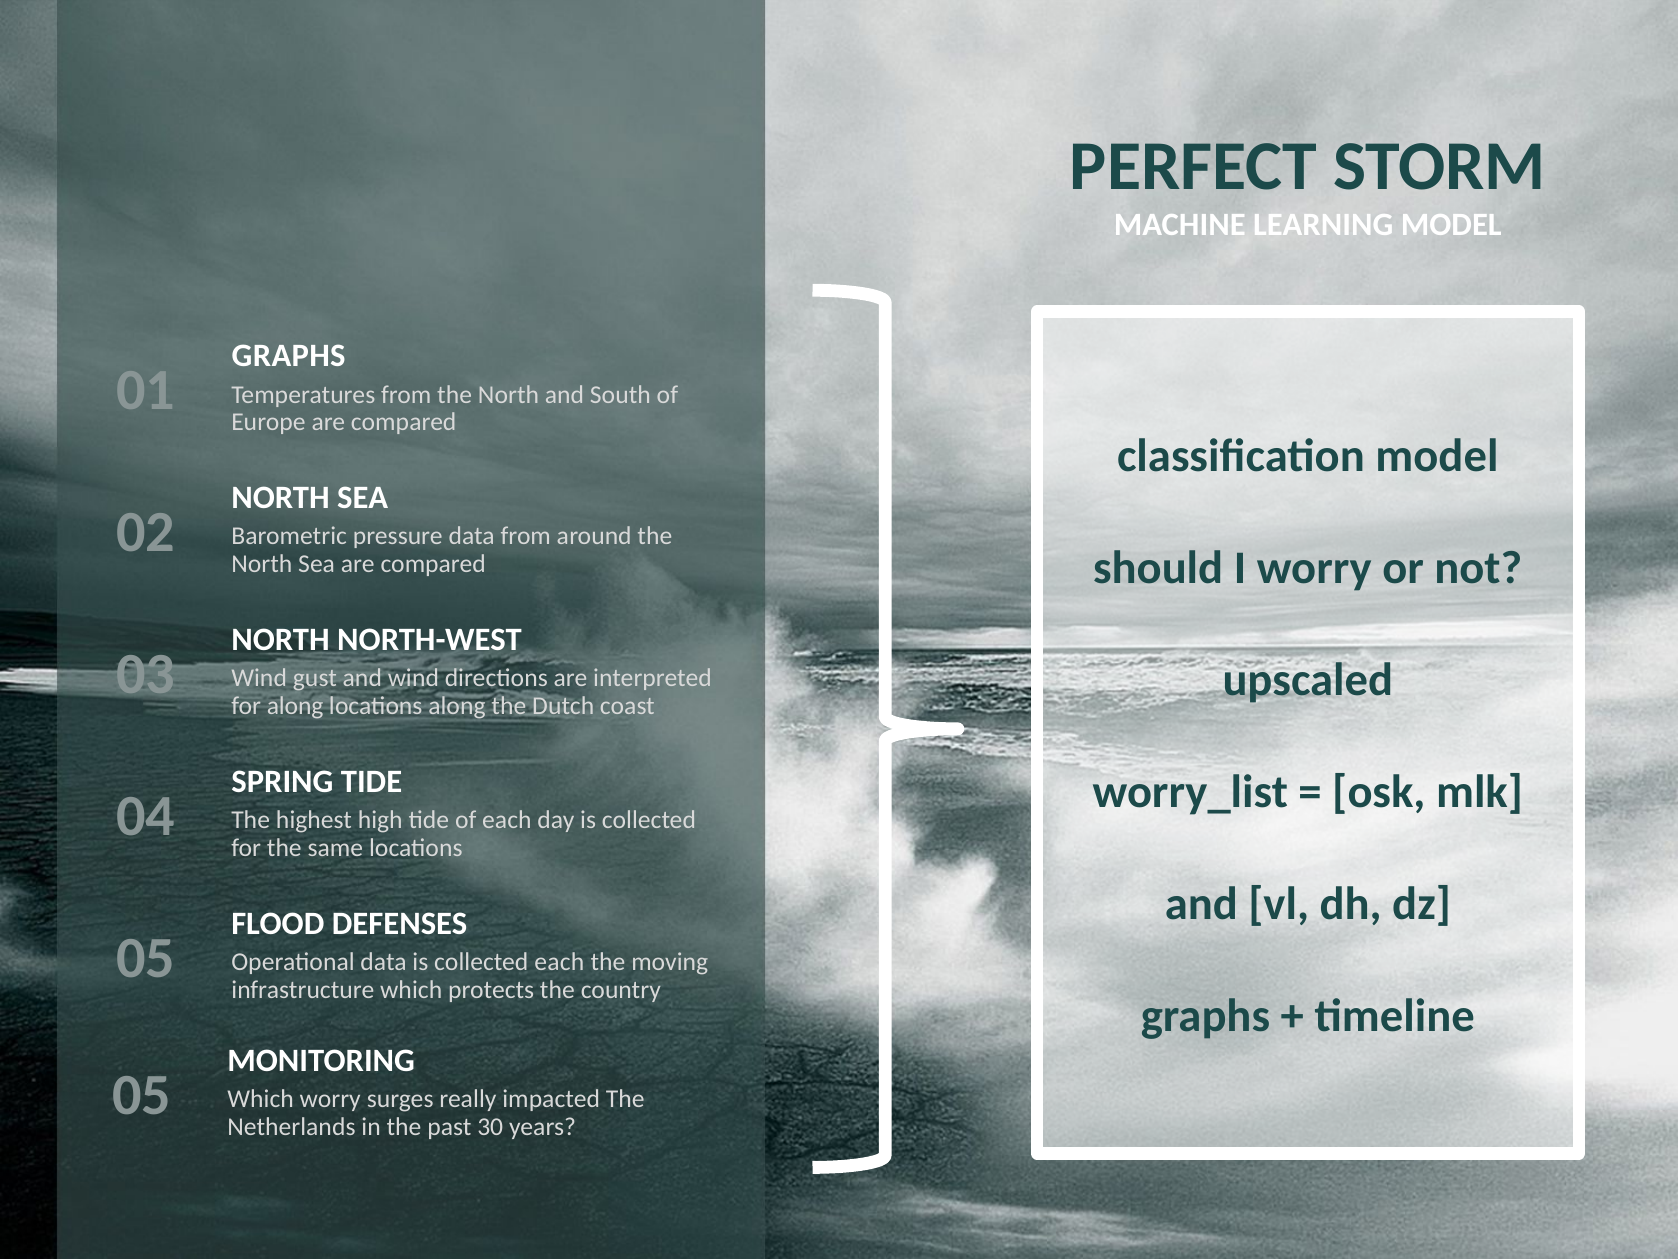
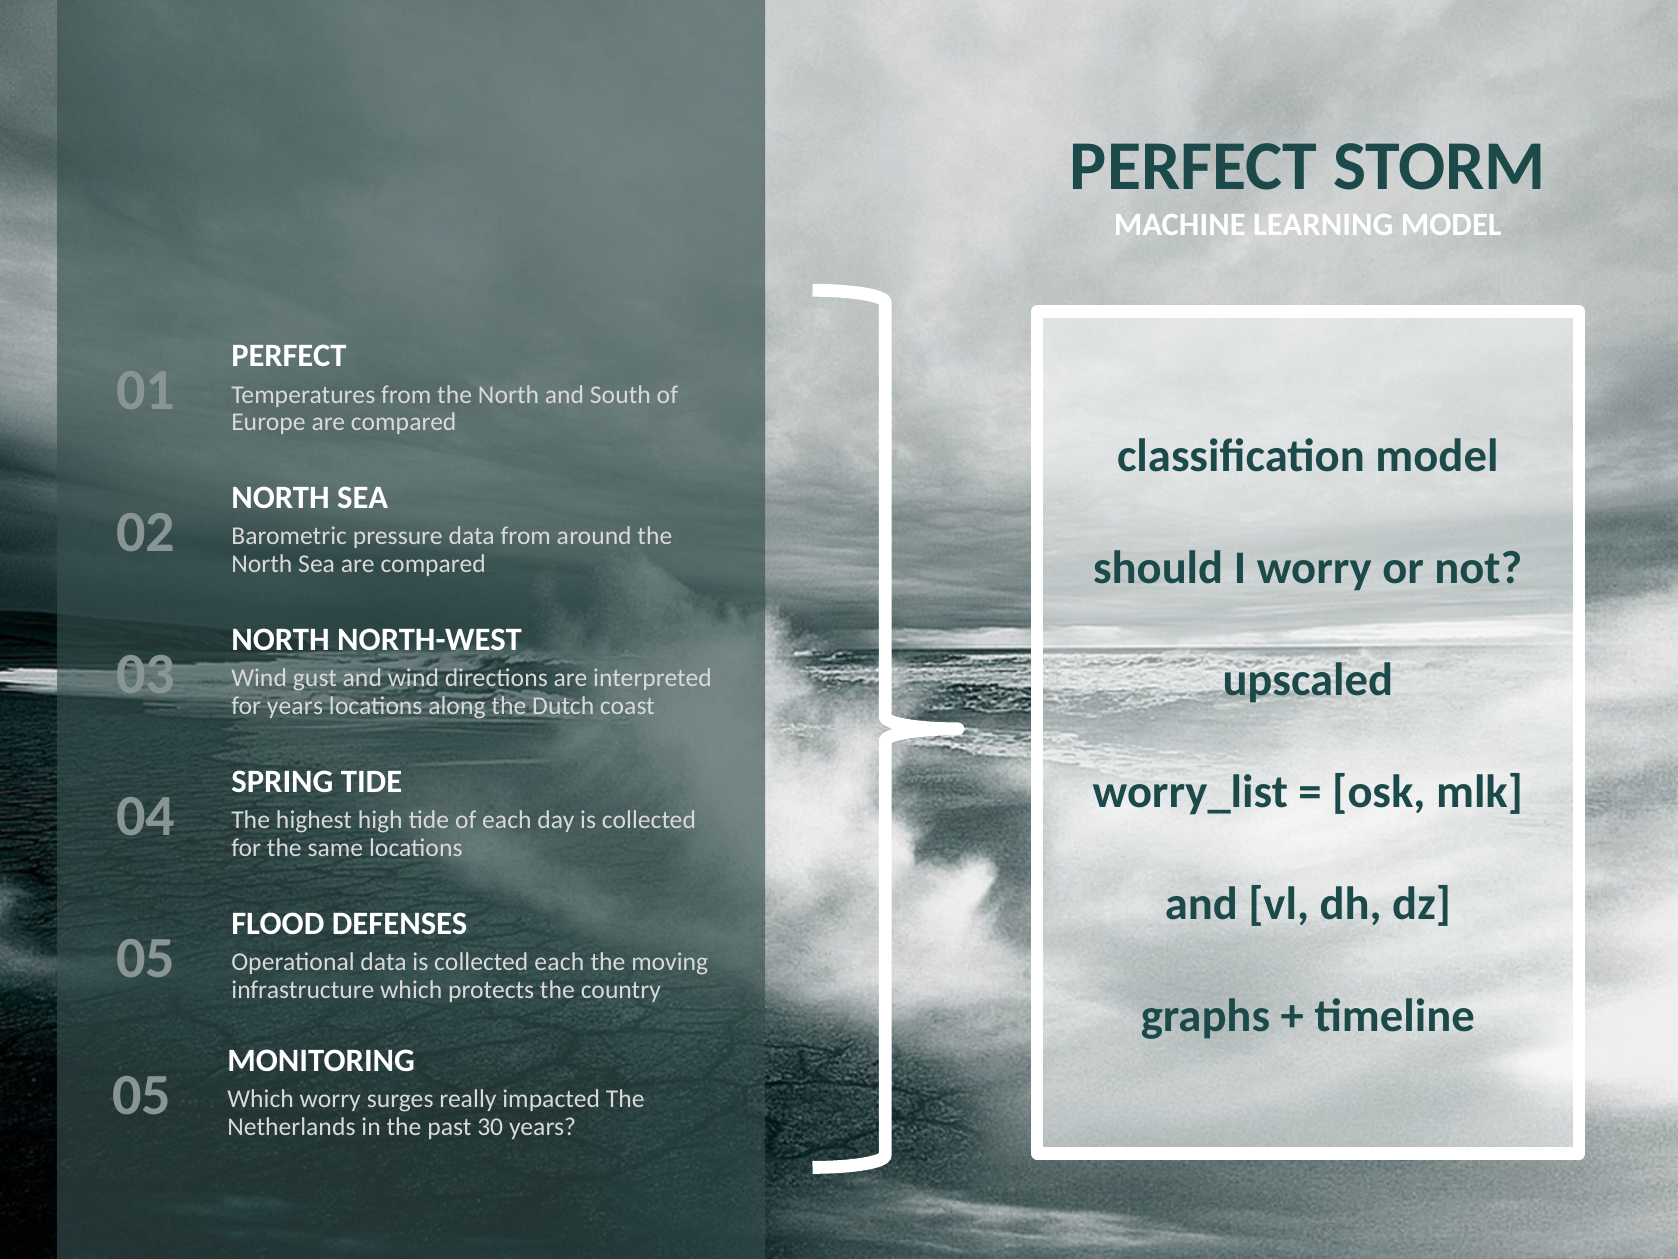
GRAPHS: GRAPHS -> PERFECT (289, 355)
for along: along -> years (295, 706)
